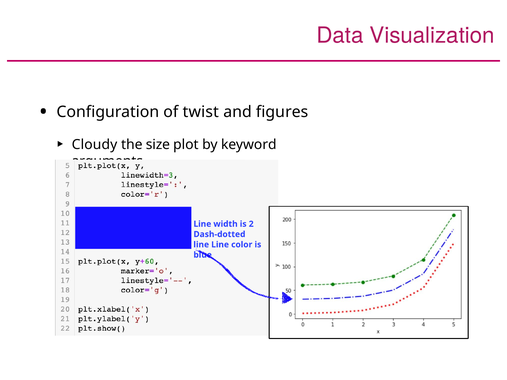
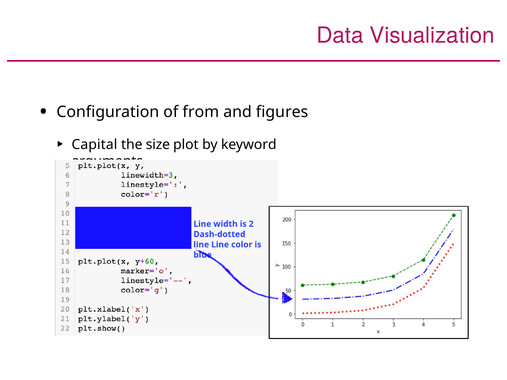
twist: twist -> from (201, 112)
Cloudy: Cloudy -> Capital (94, 145)
